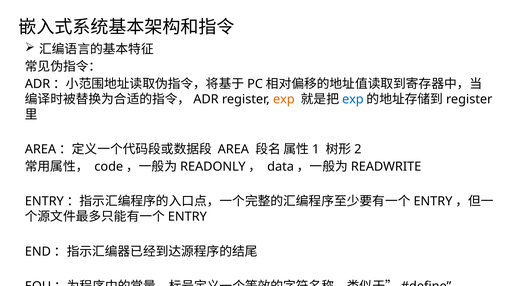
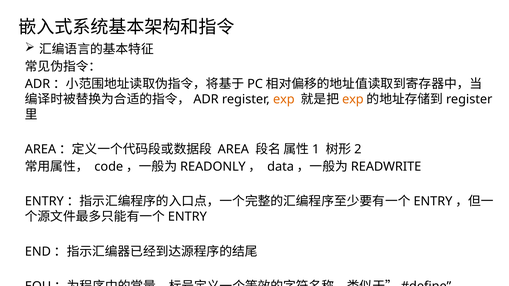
exp colour: blue -> orange (353, 99)
